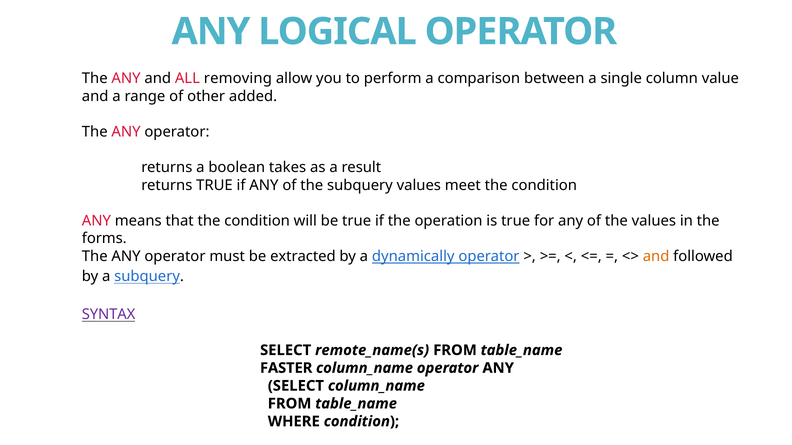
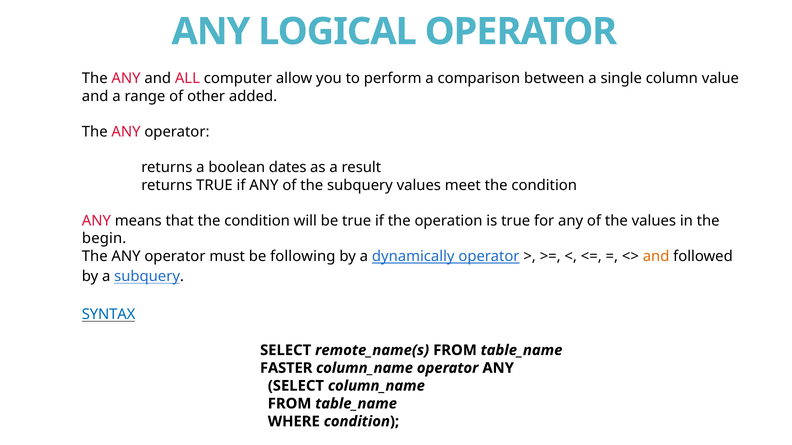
removing: removing -> computer (238, 78)
takes: takes -> dates (288, 168)
forms: forms -> begin (104, 239)
extracted: extracted -> following (303, 257)
SYNTAX colour: purple -> blue (109, 315)
